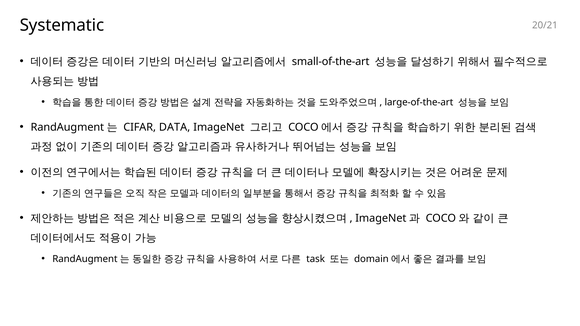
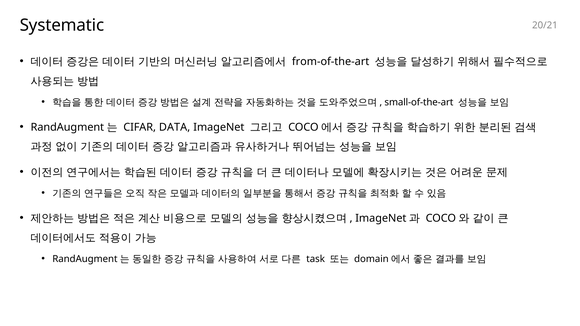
small-of-the-art: small-of-the-art -> from-of-the-art (331, 62)
large-of-the-art: large-of-the-art -> small-of-the-art (419, 102)
